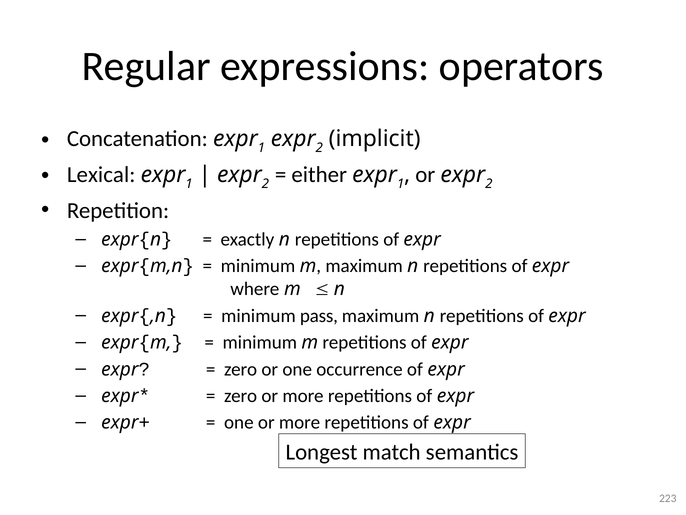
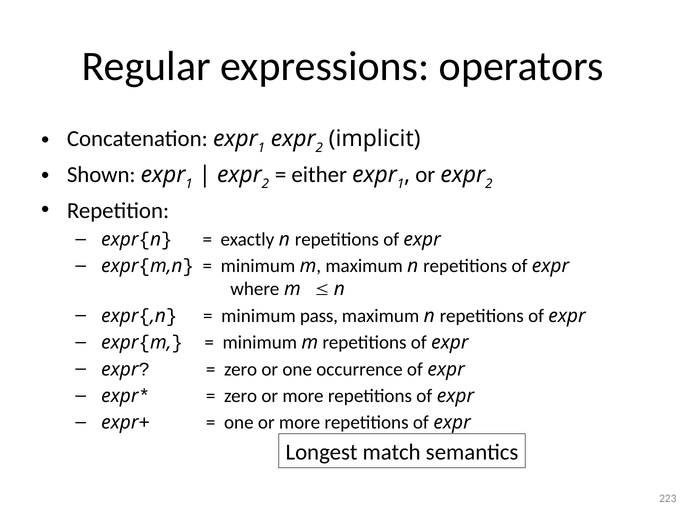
Lexical: Lexical -> Shown (101, 175)
